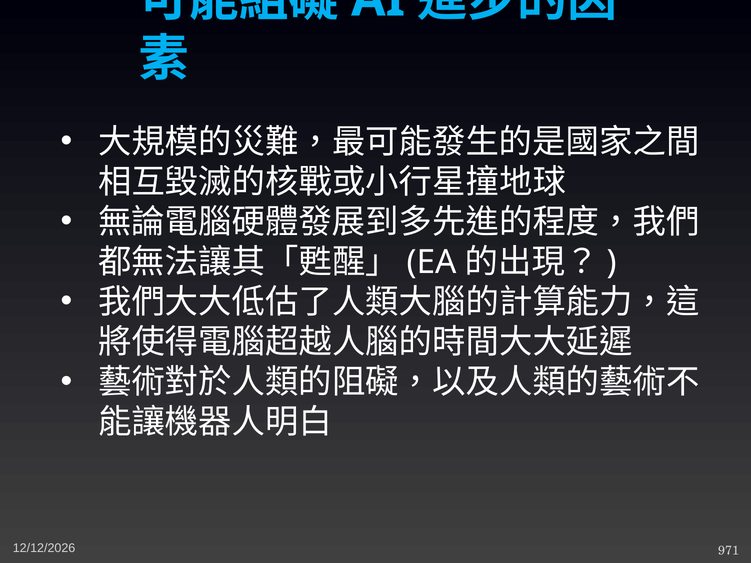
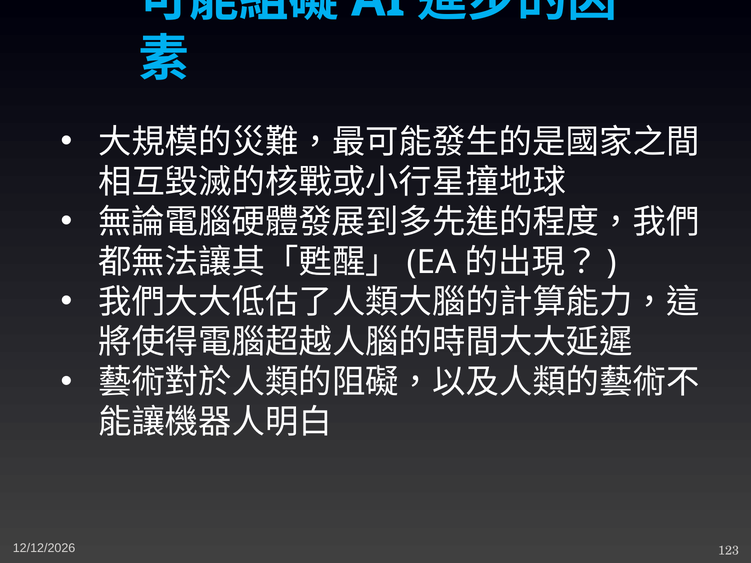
971: 971 -> 123 (729, 551)
